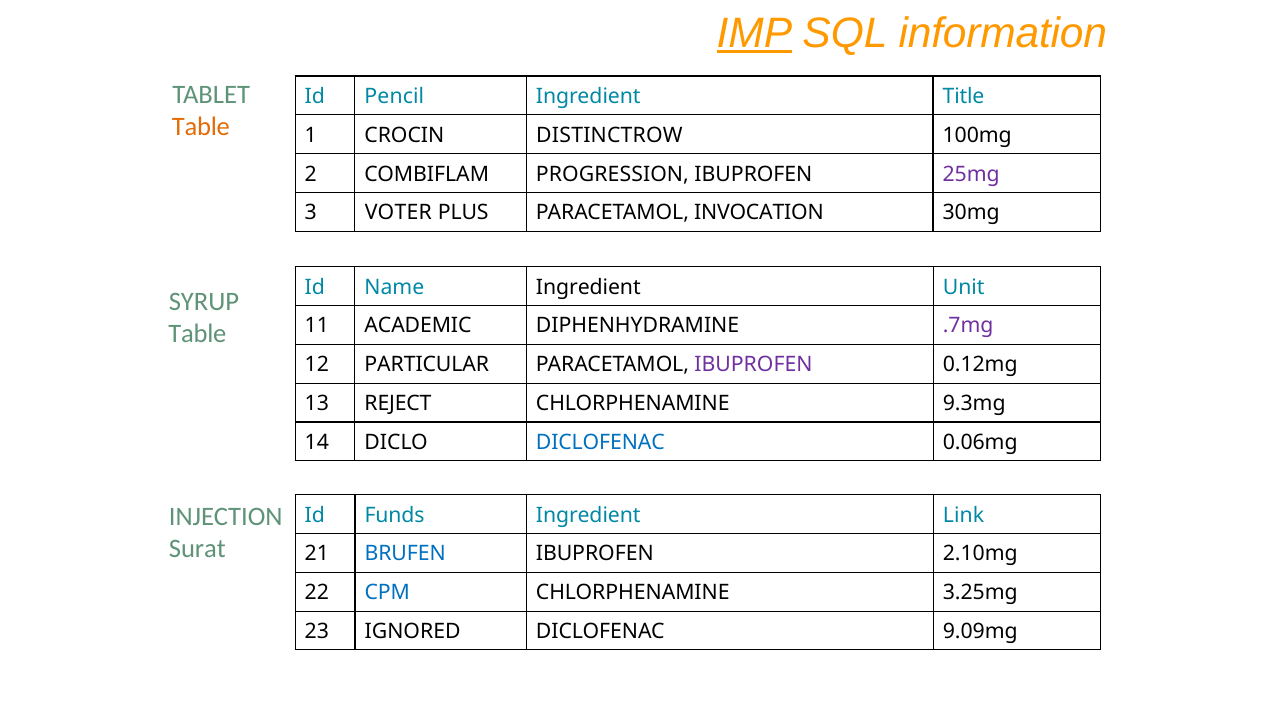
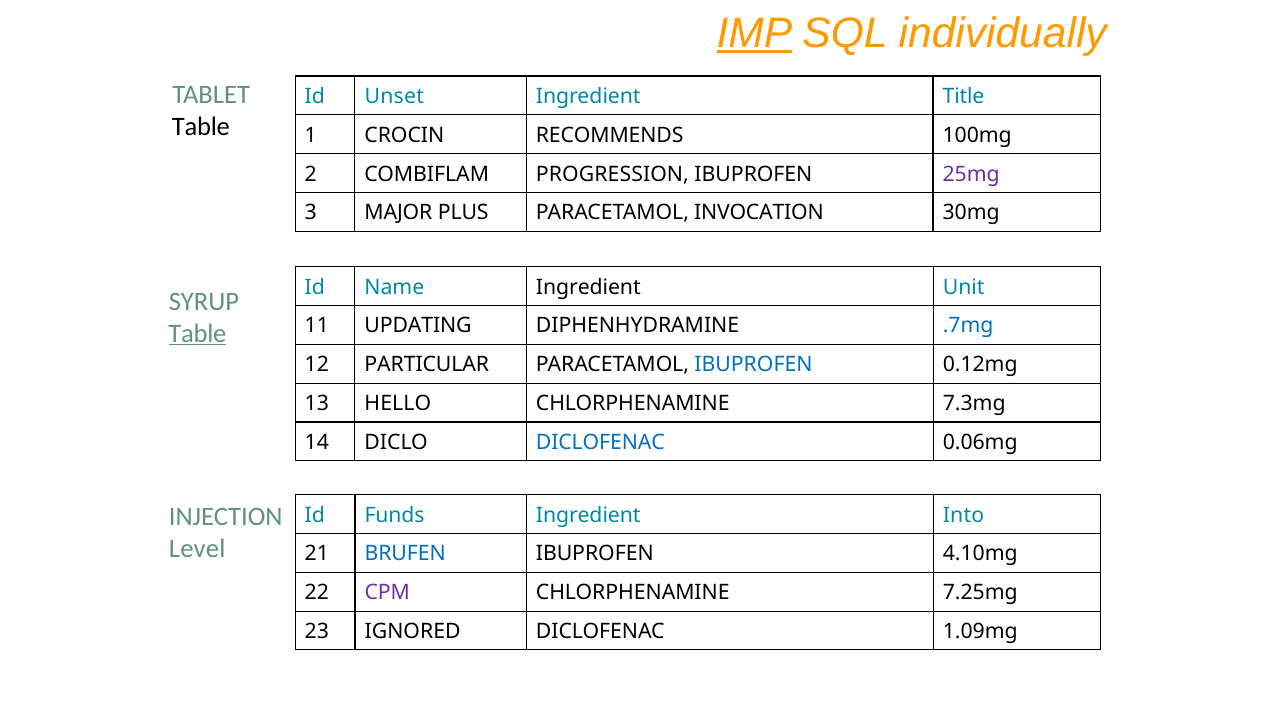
information: information -> individually (1003, 33)
Pencil: Pencil -> Unset (394, 96)
Table colour: orange -> black (201, 126)
DISTINCTROW: DISTINCTROW -> RECOMMENDS (610, 135)
VOTER: VOTER -> MAJOR (398, 213)
ACADEMIC: ACADEMIC -> UPDATING (418, 326)
.7mg colour: purple -> blue (968, 326)
Table underline: none -> present (197, 333)
IBUPROFEN colour: purple -> blue (753, 365)
REJECT: REJECT -> HELLO (398, 403)
9.3mg: 9.3mg -> 7.3mg (974, 403)
Link: Link -> Into (964, 515)
Surat: Surat -> Level (197, 549)
2.10mg: 2.10mg -> 4.10mg (980, 554)
CPM colour: blue -> purple (387, 592)
3.25mg: 3.25mg -> 7.25mg (980, 592)
9.09mg: 9.09mg -> 1.09mg (980, 631)
